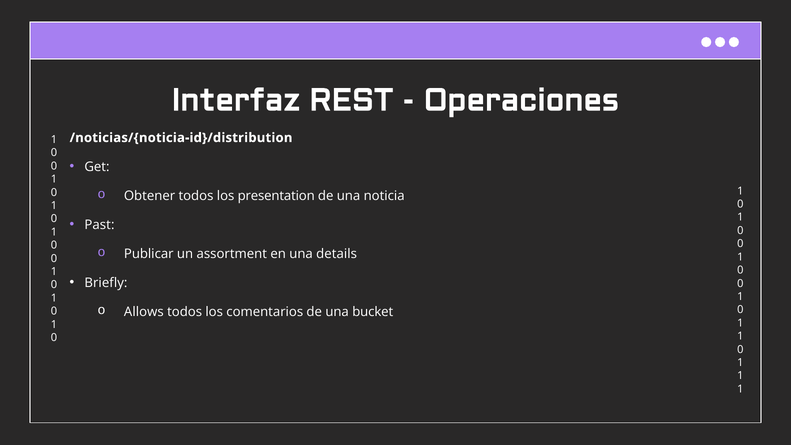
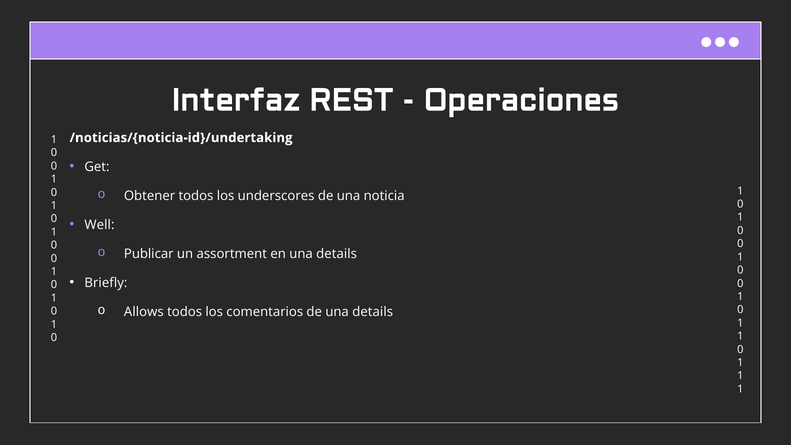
/noticias/{noticia-id}/distribution: /noticias/{noticia-id}/distribution -> /noticias/{noticia-id}/undertaking (181, 138)
presentation: presentation -> underscores (276, 196)
Past: Past -> Well (99, 225)
de una bucket: bucket -> details (373, 312)
